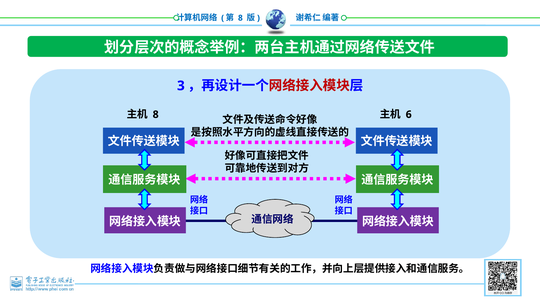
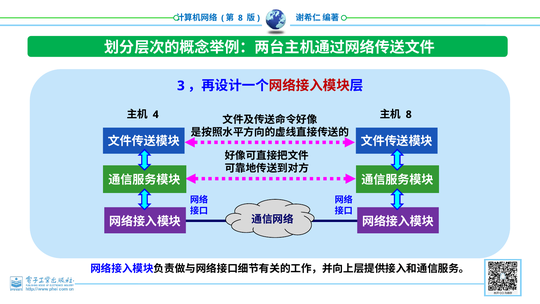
8: 8 -> 4 (156, 114)
6: 6 -> 8 (409, 114)
